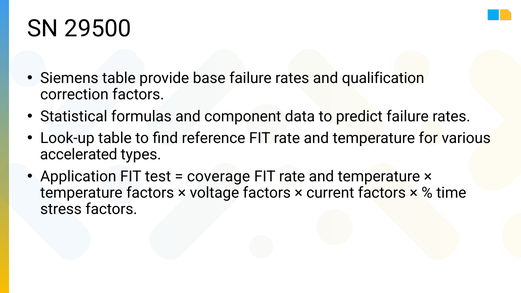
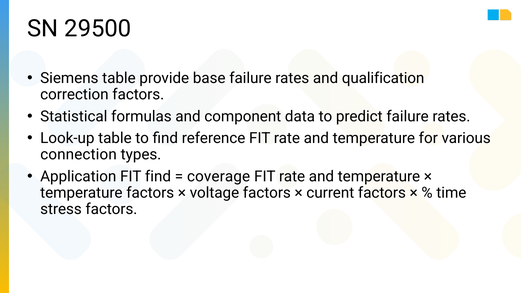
accelerated: accelerated -> connection (79, 155)
FIT test: test -> find (158, 176)
